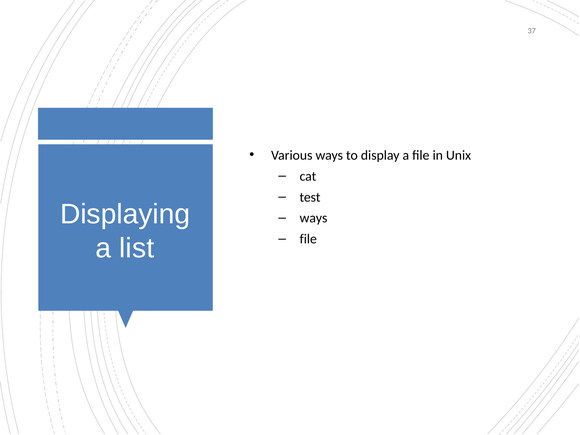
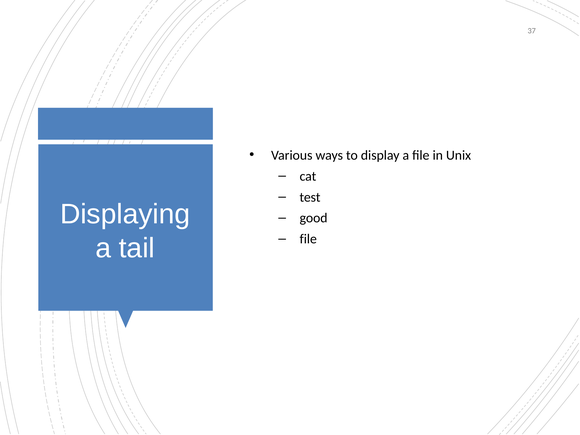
ways: ways -> good (314, 218)
list: list -> tail (137, 248)
